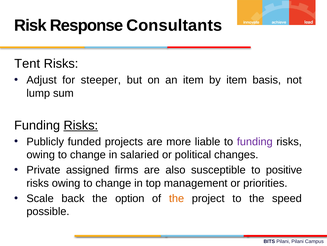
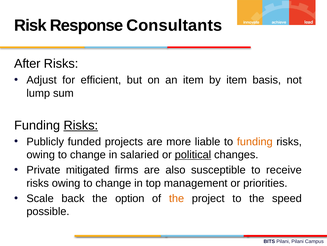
Tent: Tent -> After (27, 64)
steeper: steeper -> efficient (101, 80)
funding colour: purple -> orange (255, 141)
political underline: none -> present (193, 154)
assigned: assigned -> mitigated (88, 170)
positive: positive -> receive (284, 170)
